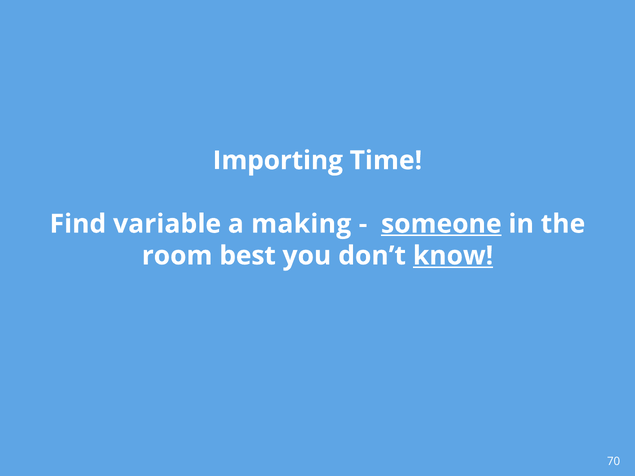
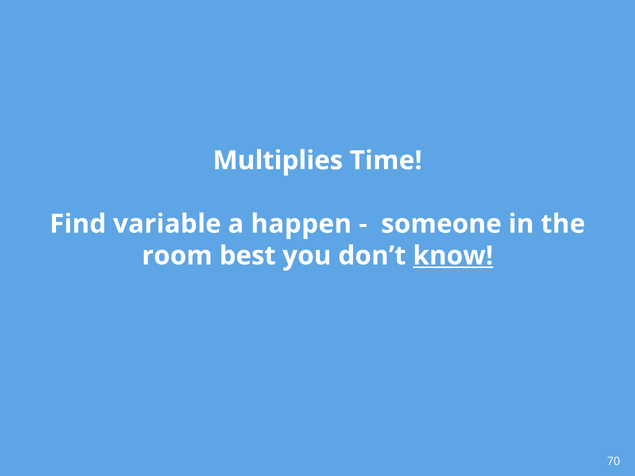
Importing: Importing -> Multiplies (278, 161)
making: making -> happen (301, 224)
someone underline: present -> none (441, 224)
